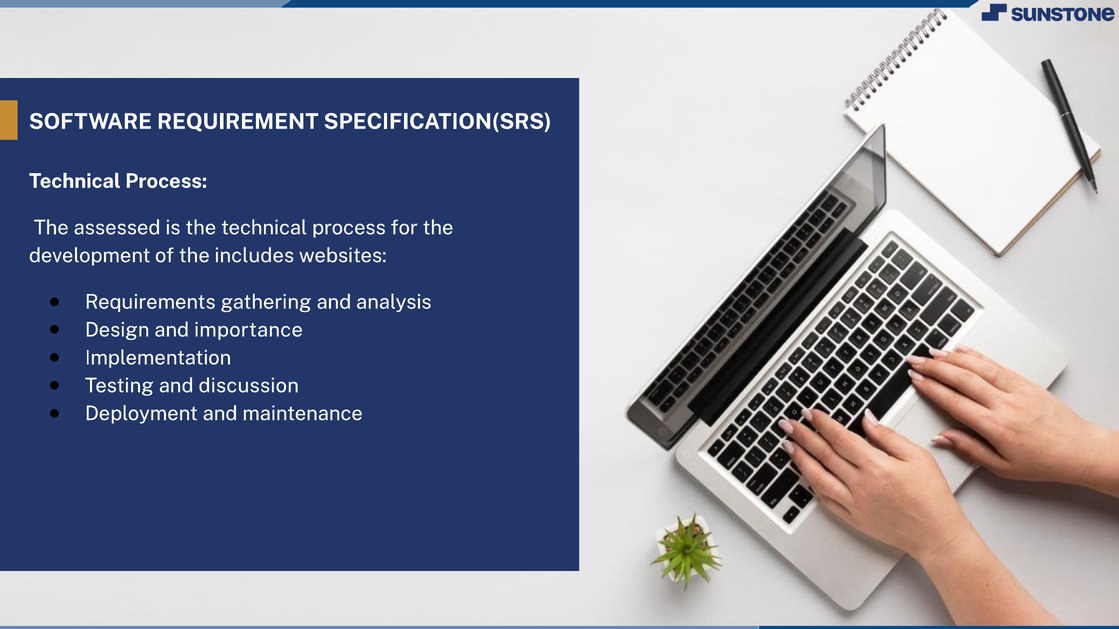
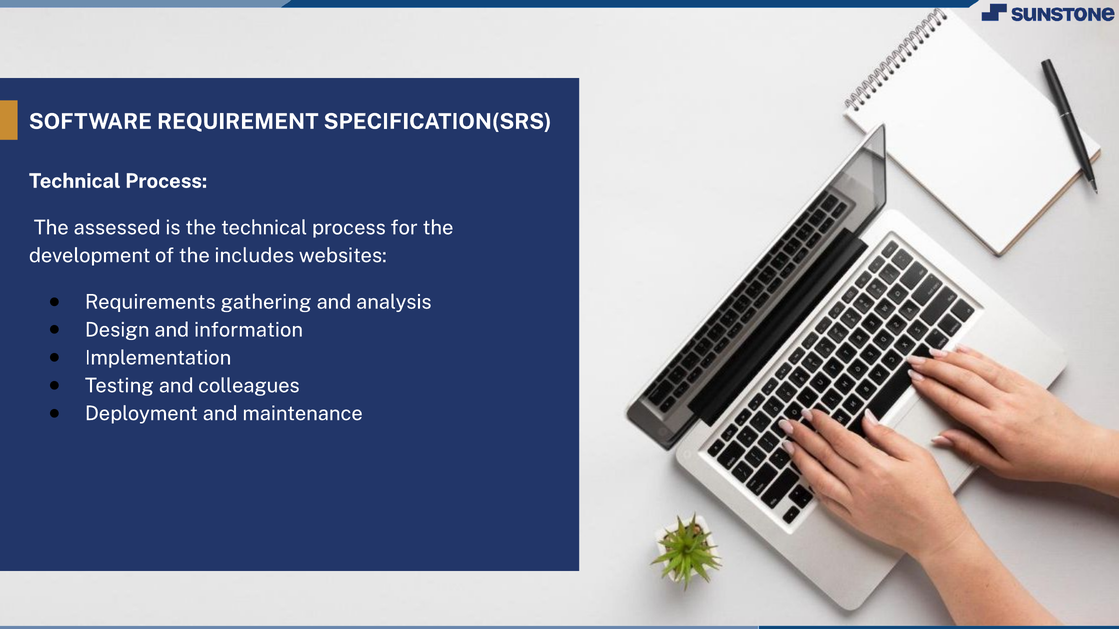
importance: importance -> information (249, 330)
discussion: discussion -> colleagues (249, 386)
